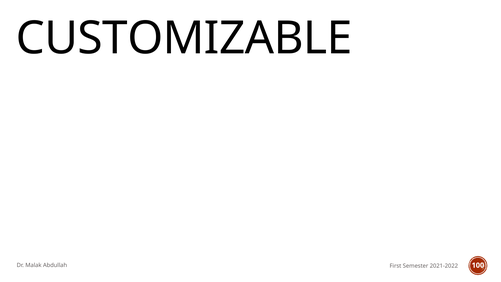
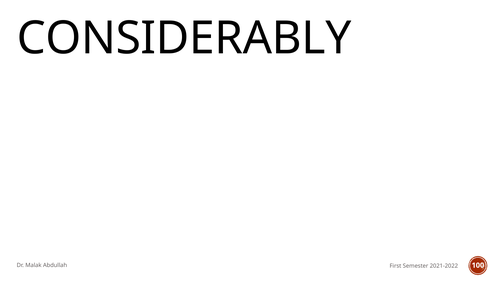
CUSTOMIZABLE: CUSTOMIZABLE -> CONSIDERABLY (184, 38)
